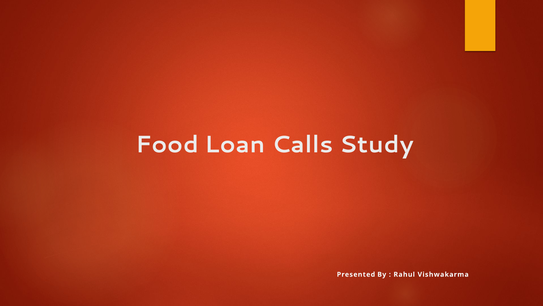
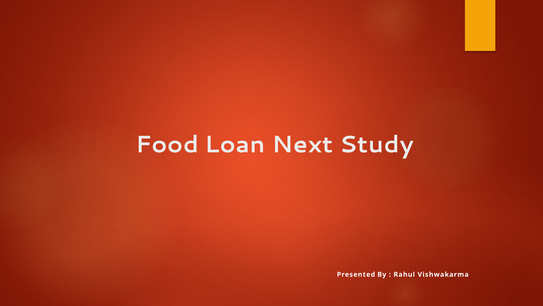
Calls: Calls -> Next (302, 144)
